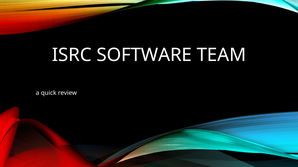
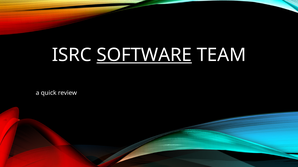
SOFTWARE underline: none -> present (144, 55)
